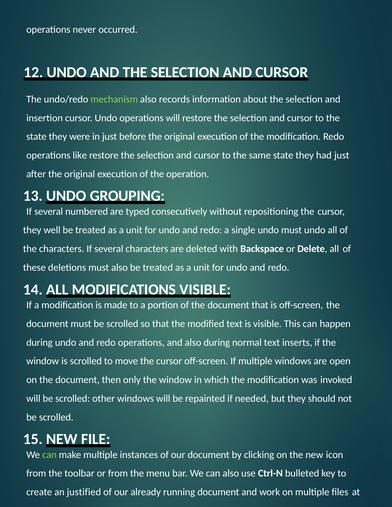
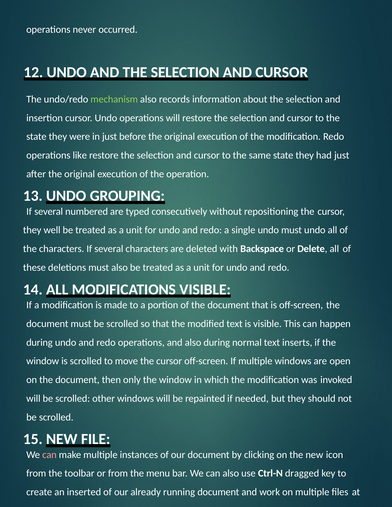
can colour: light green -> pink (49, 455)
bulleted: bulleted -> dragged (302, 474)
justified: justified -> inserted (84, 492)
